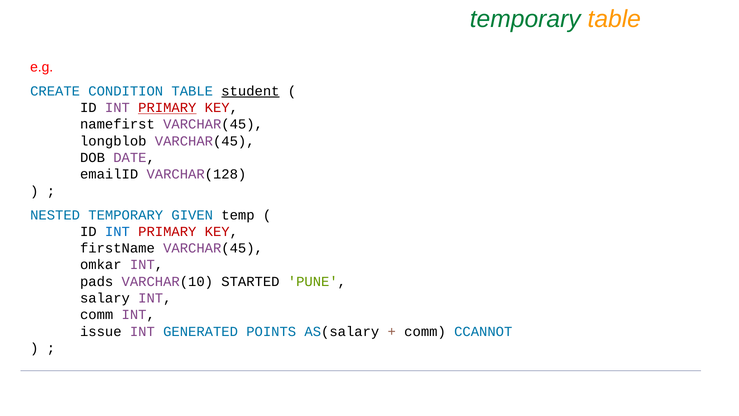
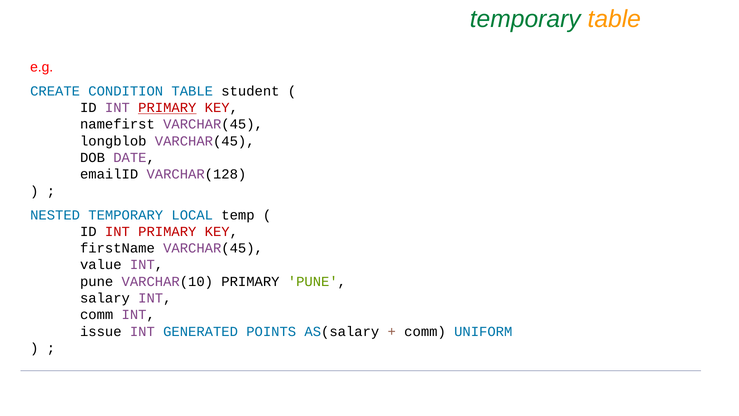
student underline: present -> none (250, 91)
GIVEN: GIVEN -> LOCAL (192, 215)
INT colour: blue -> red (117, 231)
omkar: omkar -> value (101, 265)
pads: pads -> pune (97, 281)
VARCHAR(10 STARTED: STARTED -> PRIMARY (250, 281)
CCANNOT: CCANNOT -> UNIFORM (483, 331)
